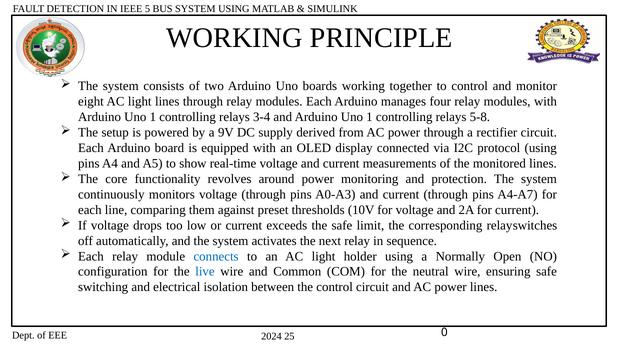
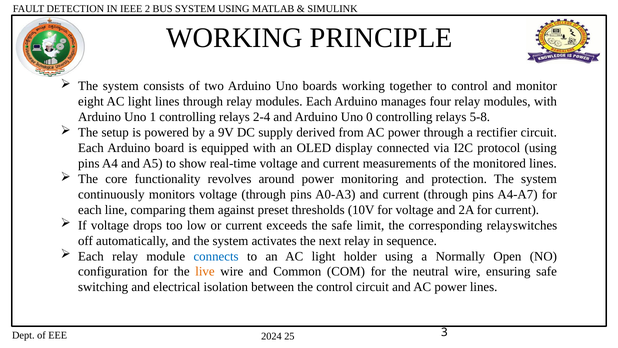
5: 5 -> 2 (147, 9)
3-4: 3-4 -> 2-4 (262, 117)
and Arduino Uno 1: 1 -> 0 (369, 117)
live colour: blue -> orange (205, 271)
0: 0 -> 3 (444, 332)
